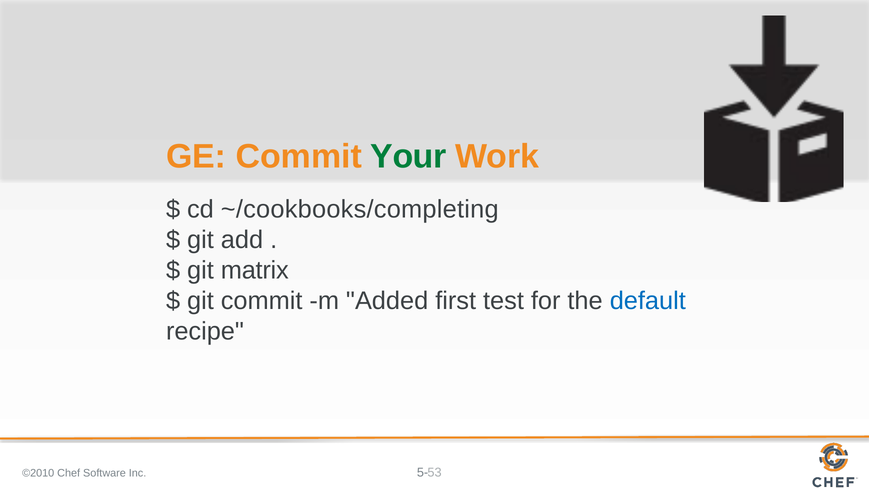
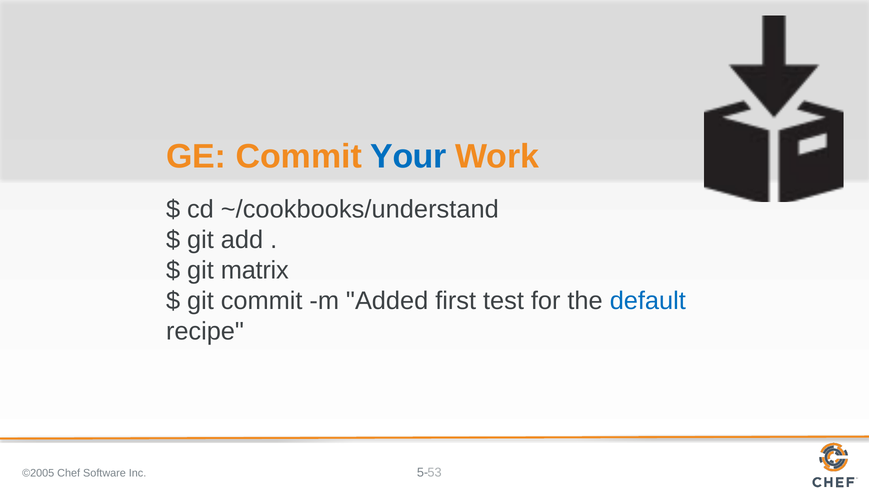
Your colour: green -> blue (408, 156)
~/cookbooks/completing: ~/cookbooks/completing -> ~/cookbooks/understand (360, 209)
©2010: ©2010 -> ©2005 (38, 473)
